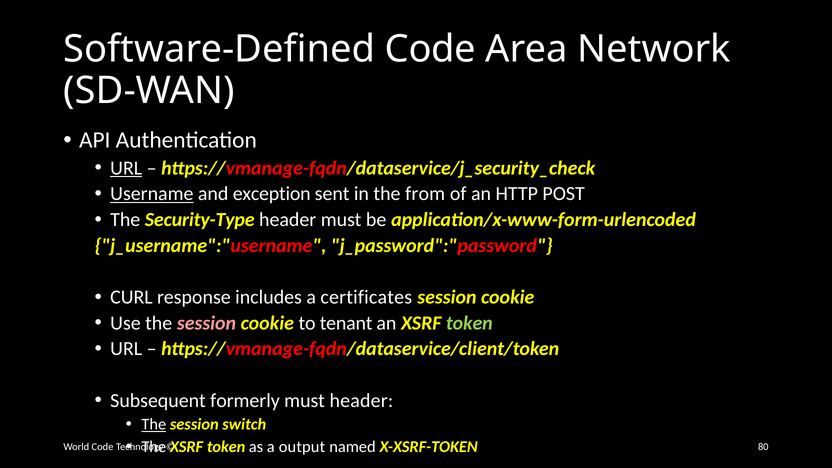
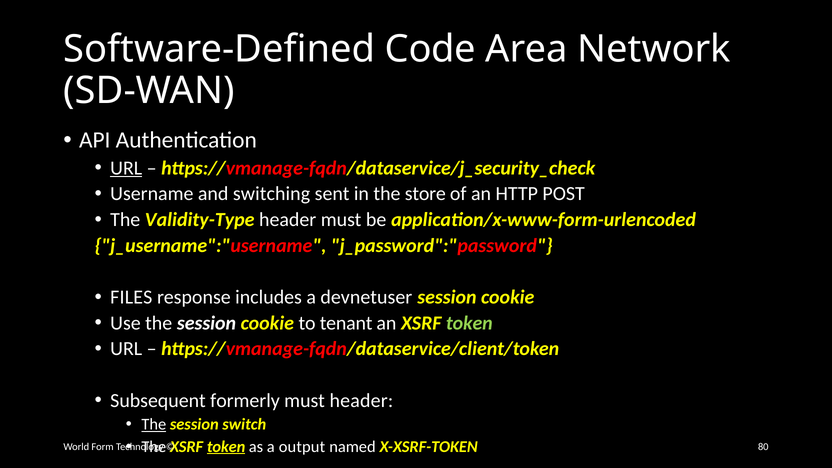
Username underline: present -> none (152, 194)
exception: exception -> switching (272, 194)
from: from -> store (425, 194)
Security-Type: Security-Type -> Validity-Type (200, 220)
CURL: CURL -> FILES (131, 297)
certificates: certificates -> devnetuser (366, 297)
session colour: pink -> white (207, 323)
token underline: none -> present (226, 447)
World Code: Code -> Form (103, 447)
